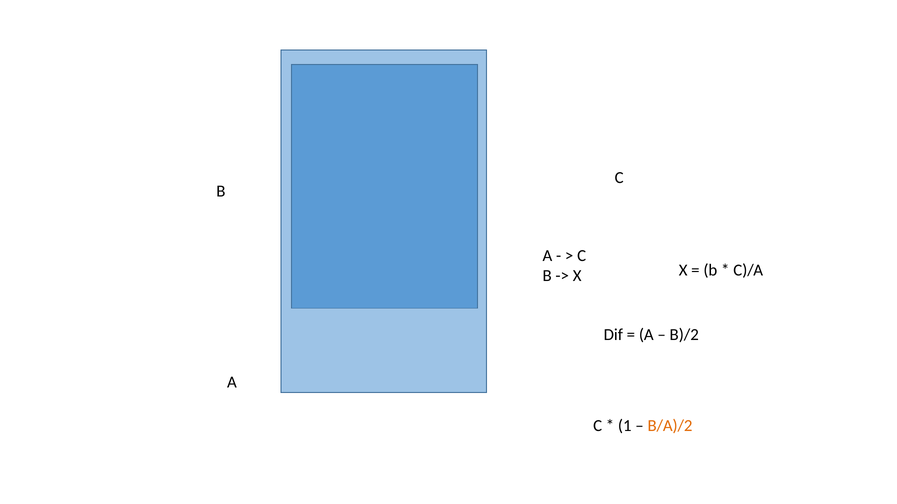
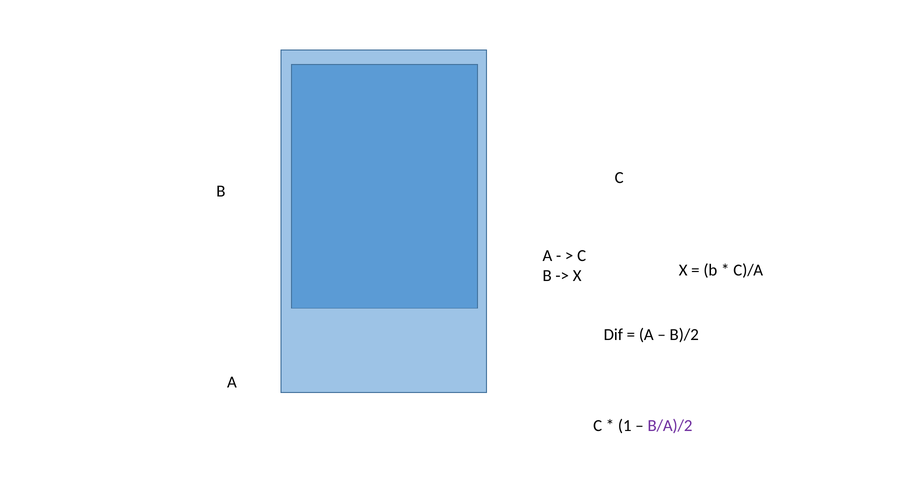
B/A)/2 colour: orange -> purple (670, 426)
